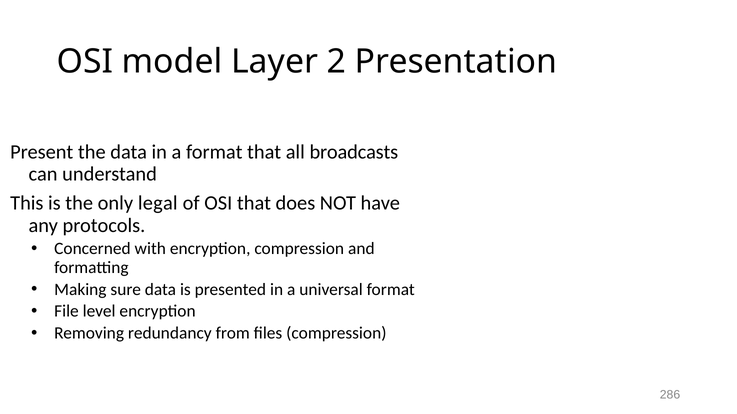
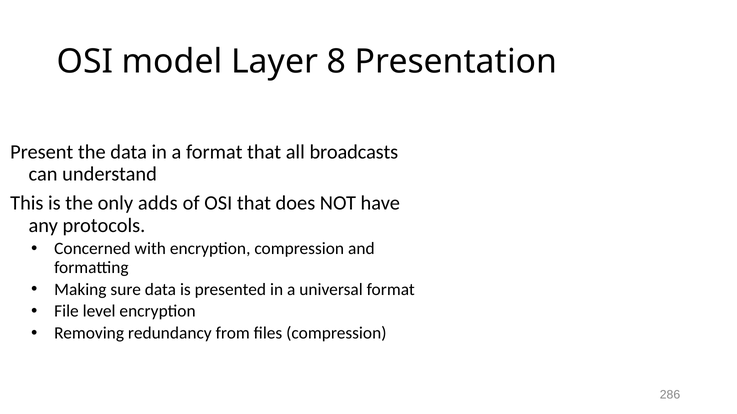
2: 2 -> 8 (337, 62)
legal: legal -> adds (158, 204)
